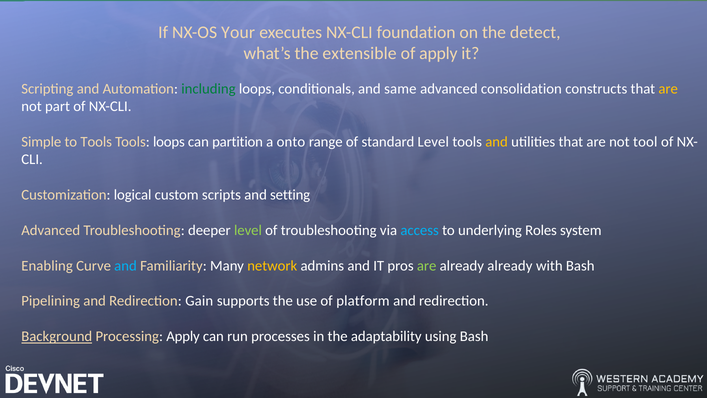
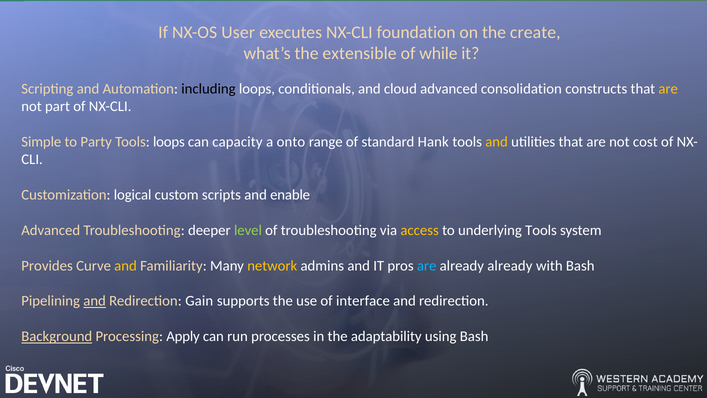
Your: Your -> User (238, 32)
detect: detect -> create (535, 32)
of apply: apply -> while (438, 54)
including colour: green -> black (208, 89)
same: same -> cloud (400, 89)
to Tools: Tools -> Party (96, 142)
partition: partition -> capacity (237, 142)
standard Level: Level -> Hank (433, 142)
tool: tool -> cost (645, 142)
setting: setting -> enable (290, 195)
access colour: light blue -> yellow (420, 230)
underlying Roles: Roles -> Tools (541, 230)
Enabling: Enabling -> Provides (47, 265)
and colour: light blue -> yellow (126, 265)
are colour: light green -> light blue (427, 265)
and underline: none -> present (95, 301)
platform: platform -> interface (363, 301)
